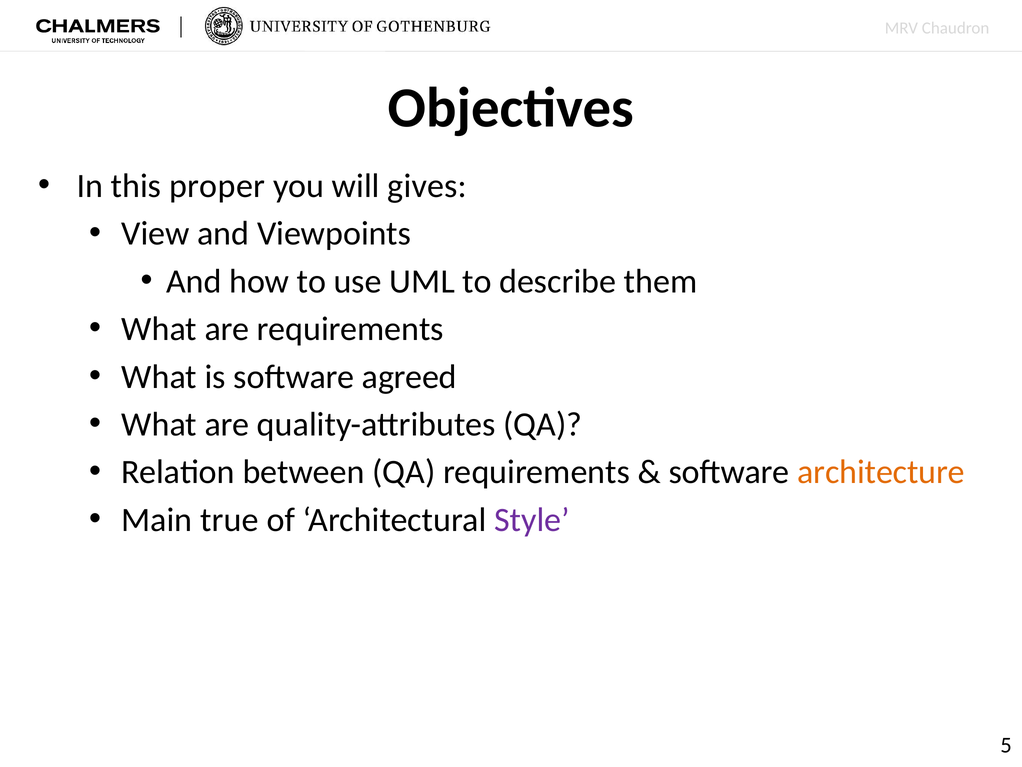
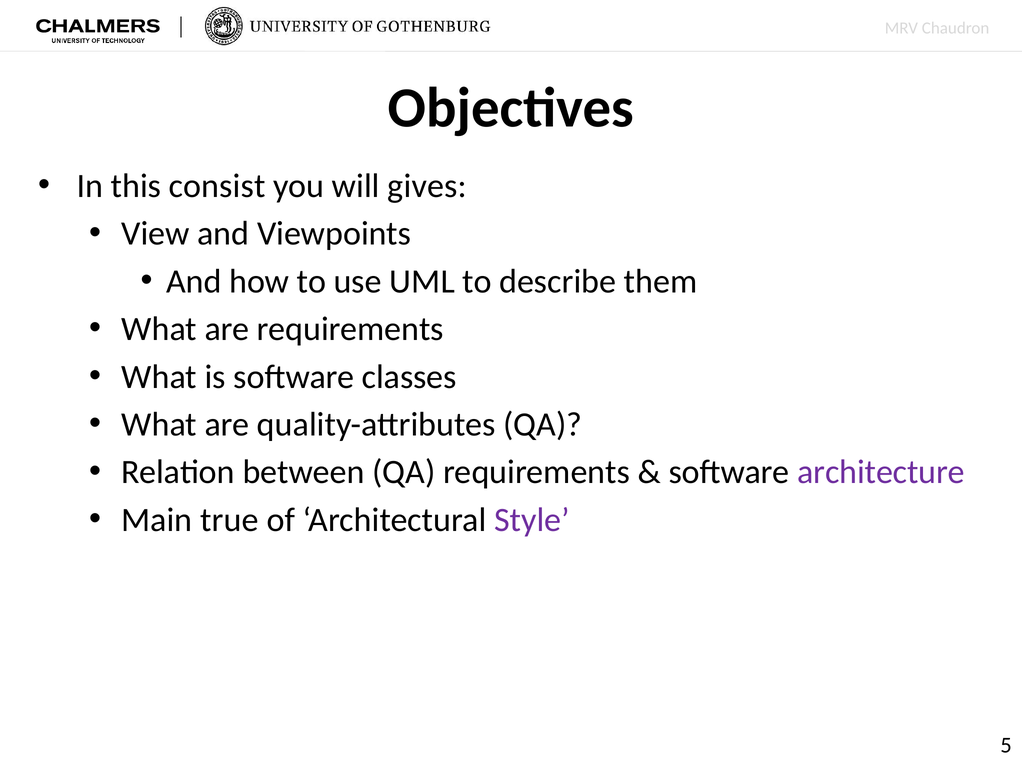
proper: proper -> consist (217, 186)
agreed: agreed -> classes (409, 377)
architecture colour: orange -> purple (881, 472)
